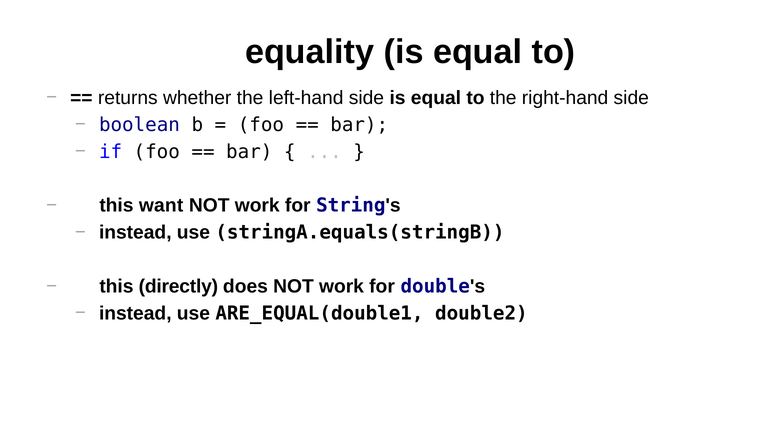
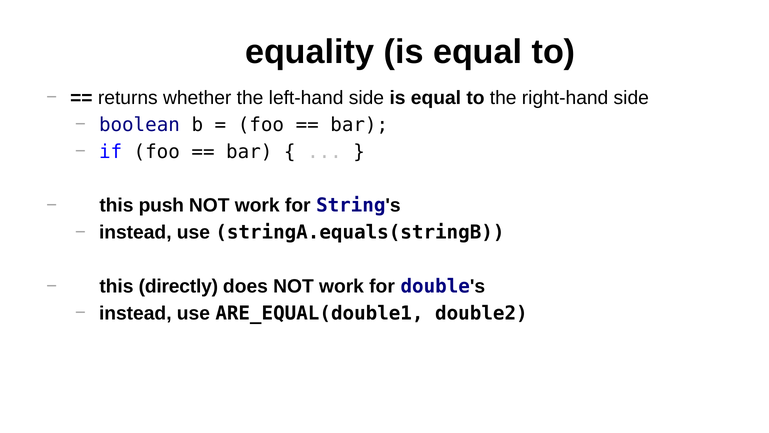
want: want -> push (161, 205)
